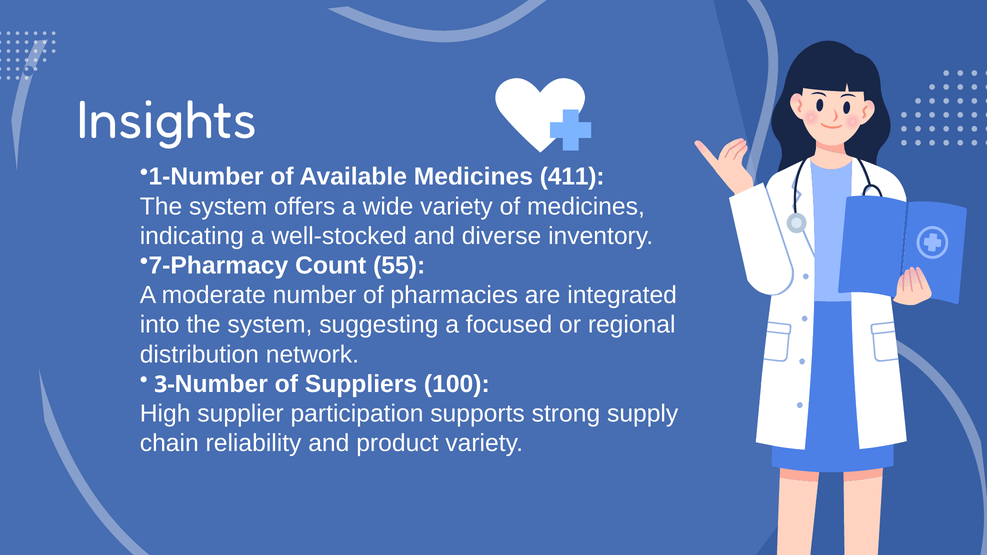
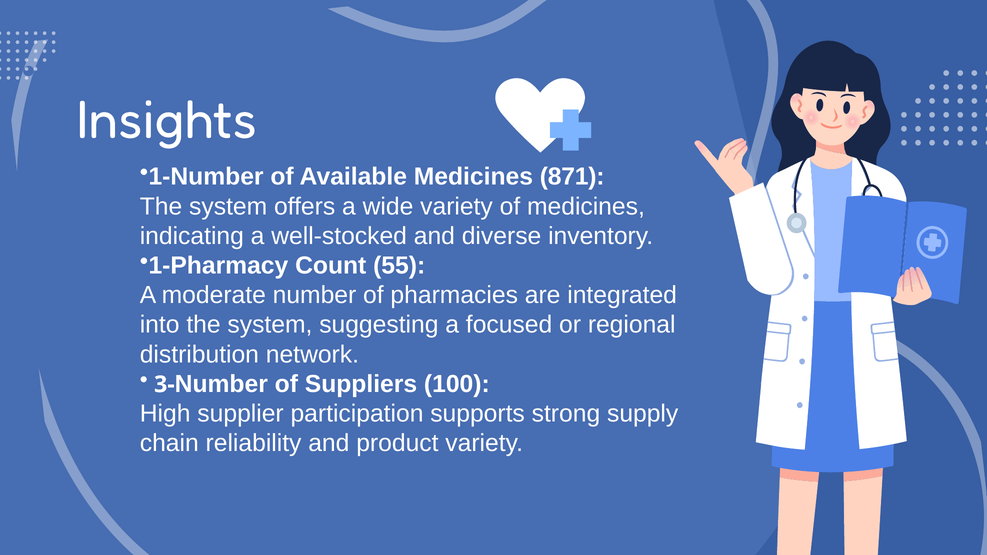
411: 411 -> 871 (572, 177)
7-Pharmacy: 7-Pharmacy -> 1-Pharmacy (218, 266)
